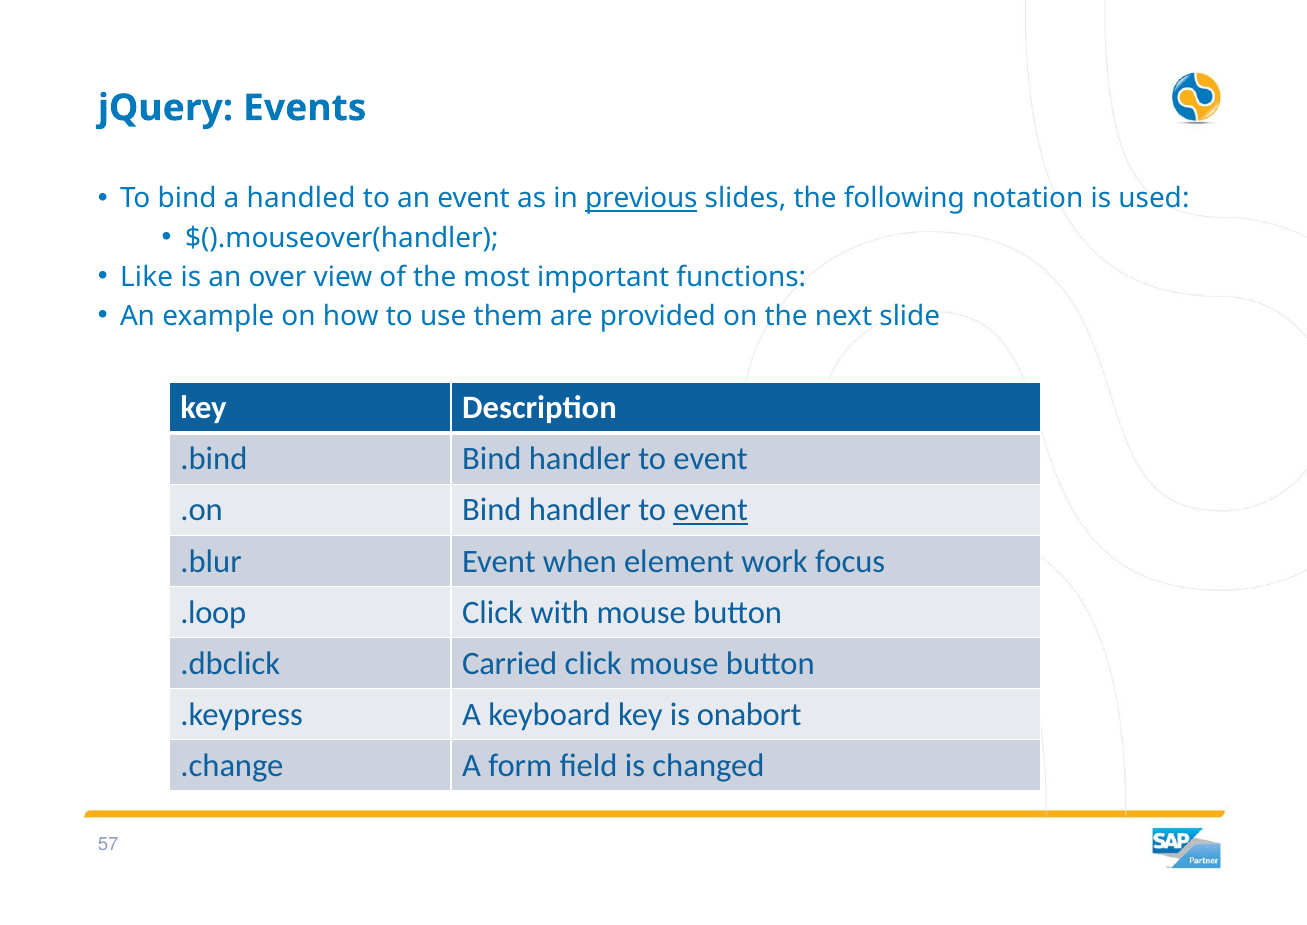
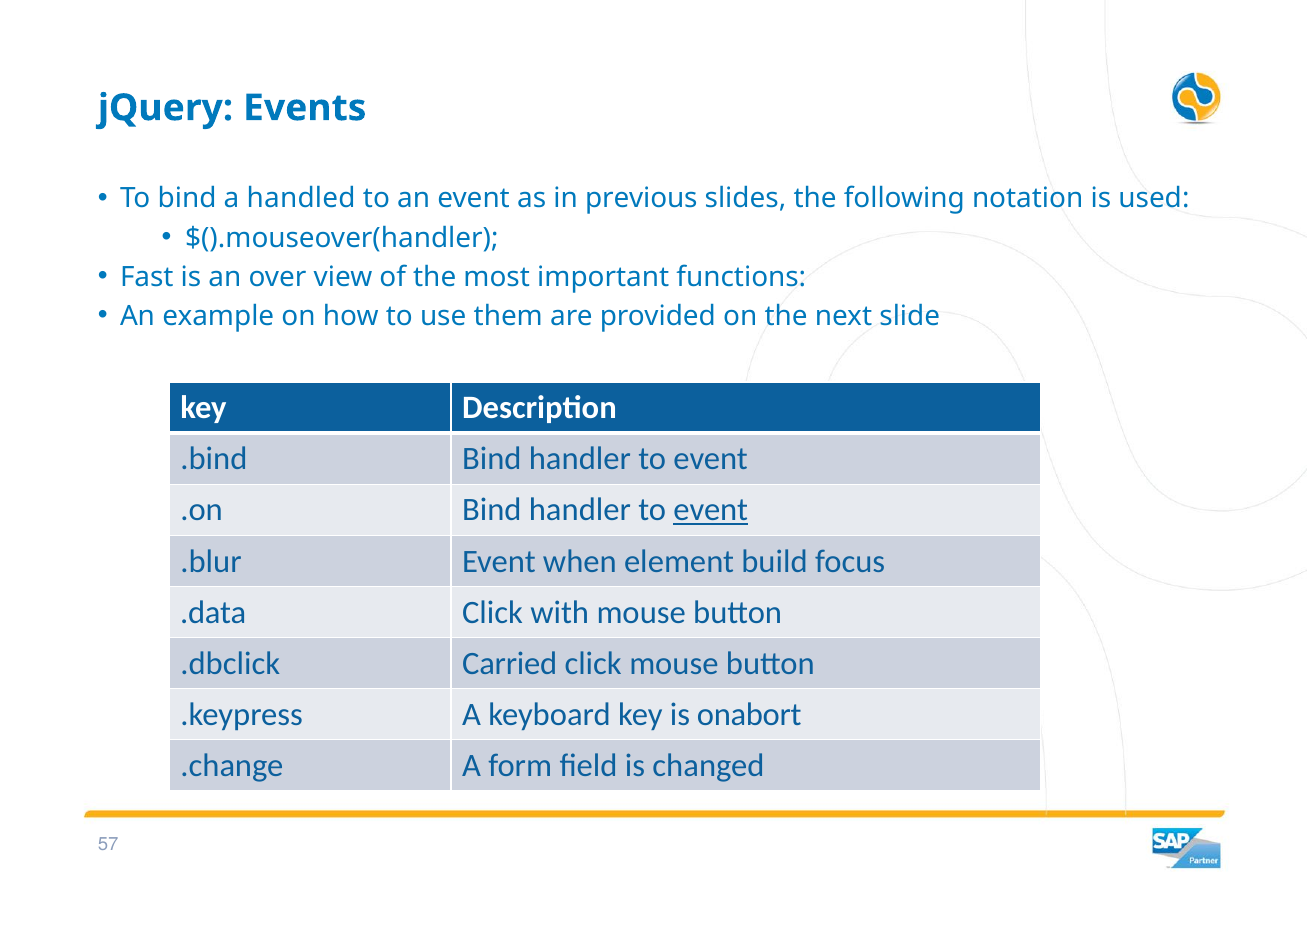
previous underline: present -> none (641, 199)
Like: Like -> Fast (147, 277)
work: work -> build (775, 561)
.loop: .loop -> .data (213, 612)
